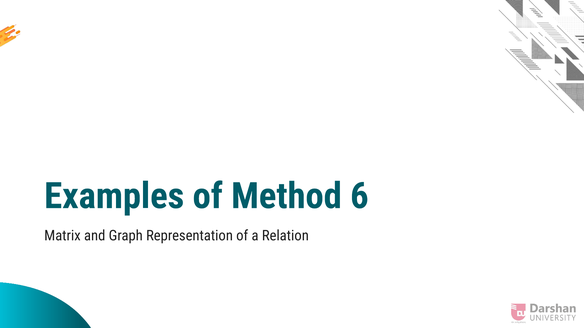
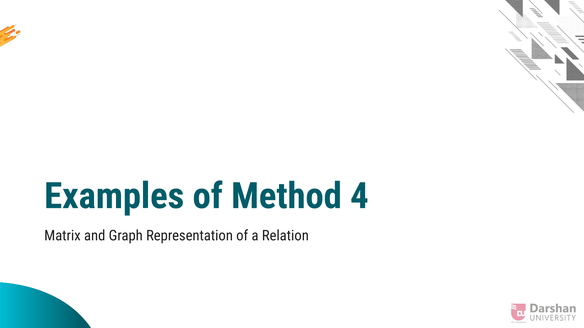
6: 6 -> 4 (359, 196)
